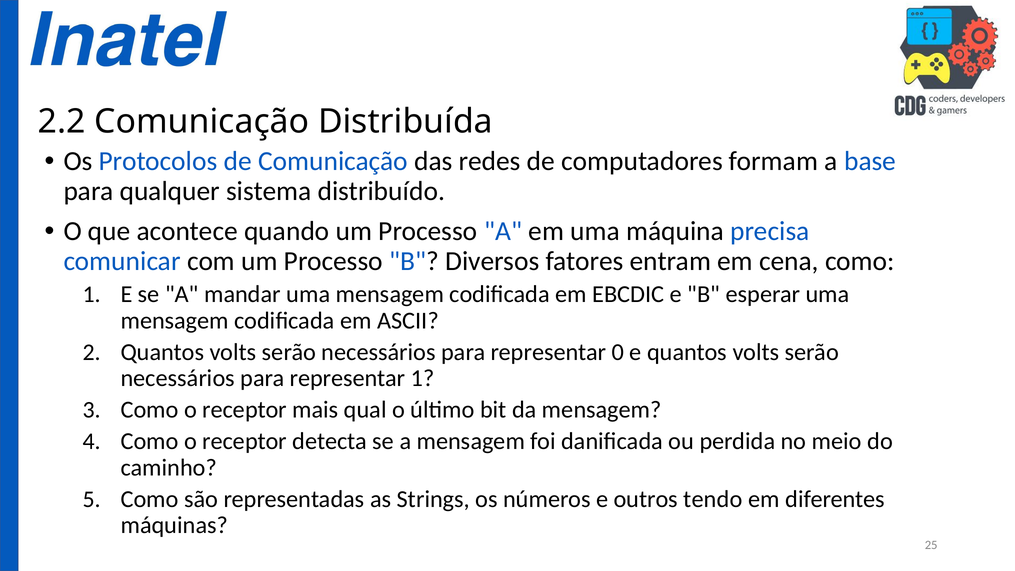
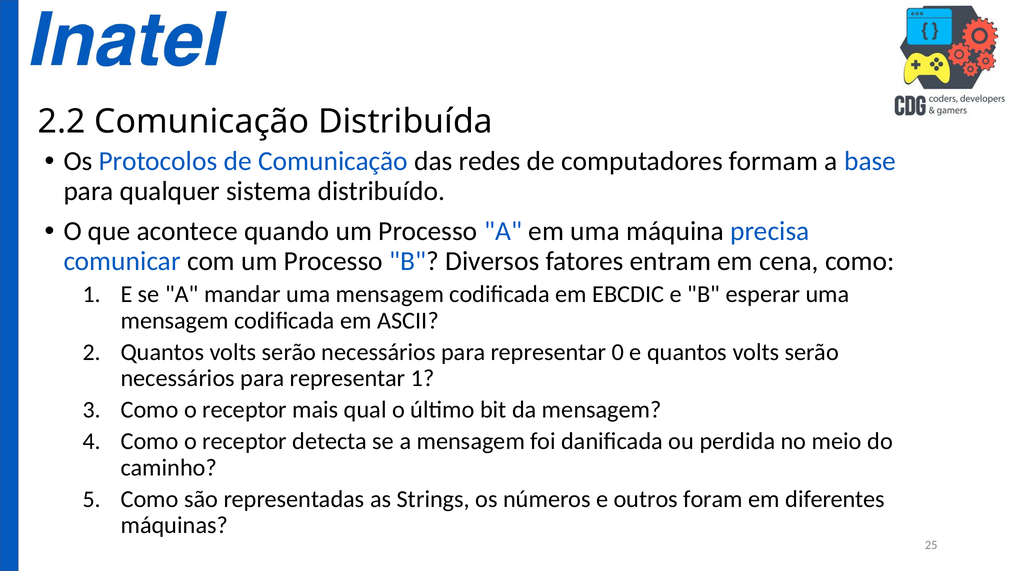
tendo: tendo -> foram (713, 499)
